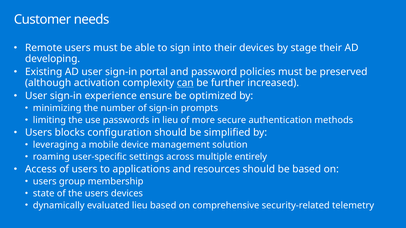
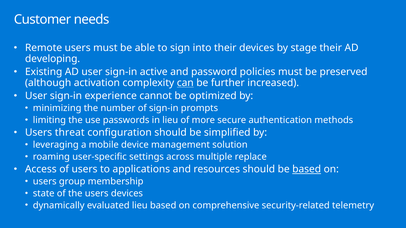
portal: portal -> active (154, 72)
ensure: ensure -> cannot (156, 96)
blocks: blocks -> threat (70, 133)
entirely: entirely -> replace (251, 157)
based underline: none -> present (307, 169)
